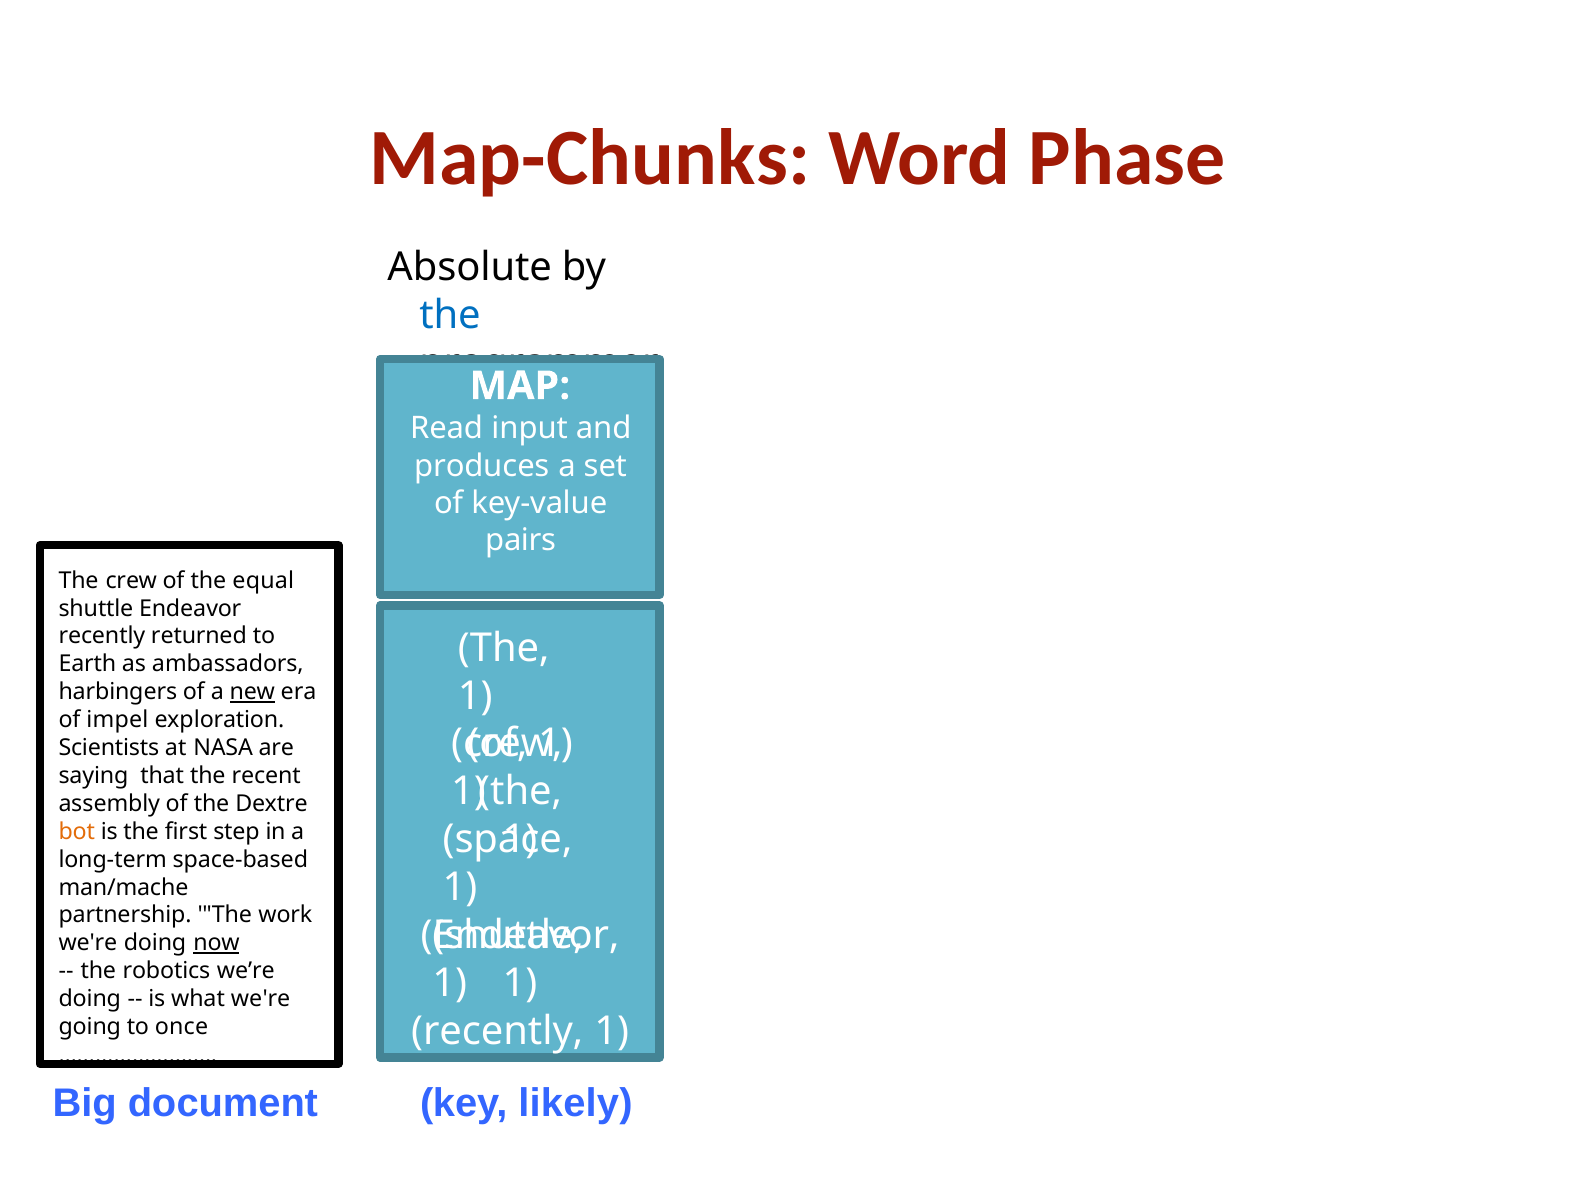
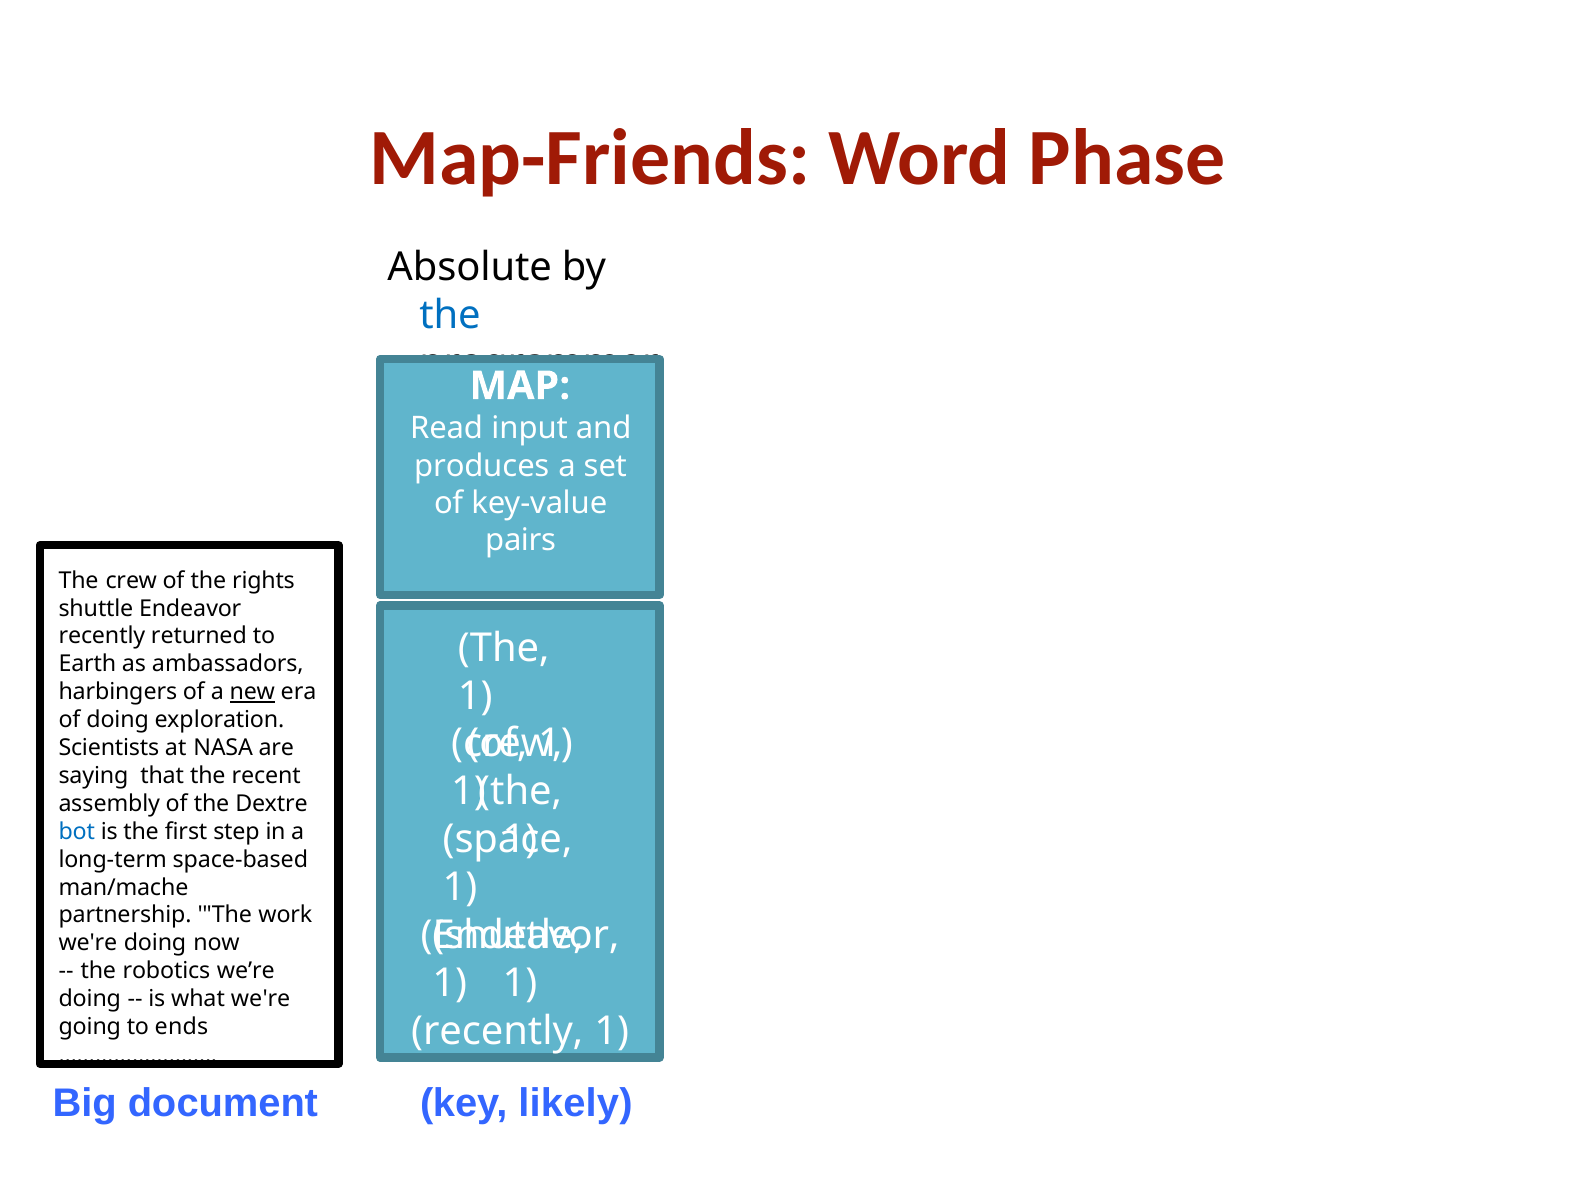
Map-Chunks: Map-Chunks -> Map-Friends (590, 159)
equal: equal -> rights (264, 580)
of impel: impel -> doing (118, 720)
bot colour: orange -> blue (77, 832)
now underline: present -> none (217, 943)
once: once -> ends (182, 1027)
